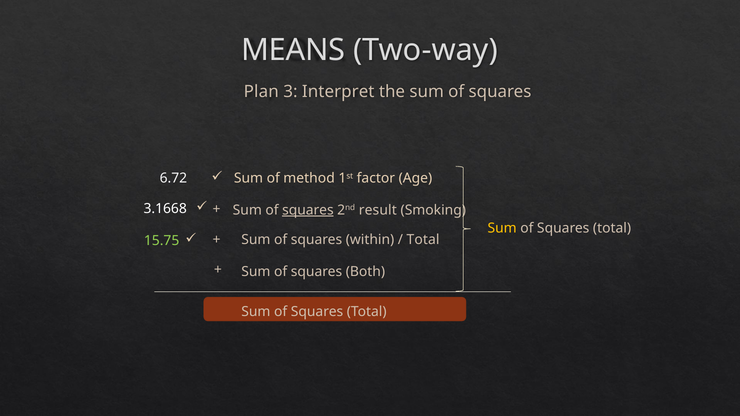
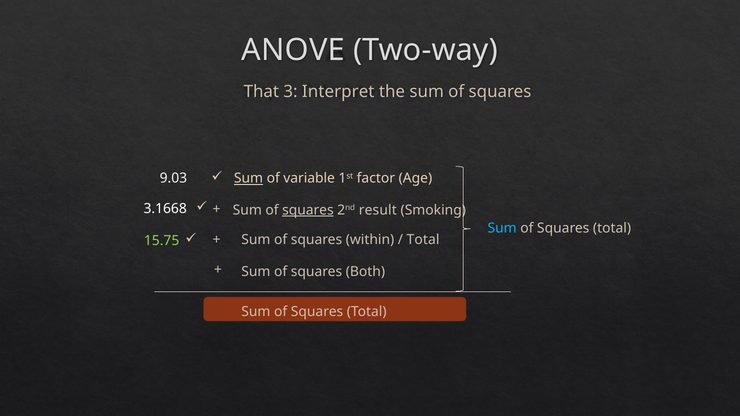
MEANS: MEANS -> ANOVE (293, 50)
Plan: Plan -> That (261, 92)
6.72: 6.72 -> 9.03 (173, 179)
Sum underline: none -> present (248, 179)
method: method -> variable (309, 179)
Sum colour: yellow -> light blue (502, 228)
